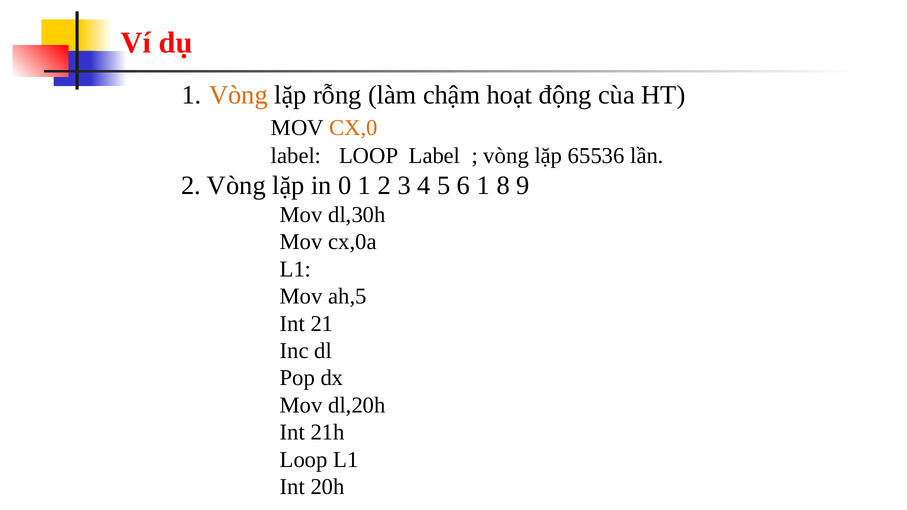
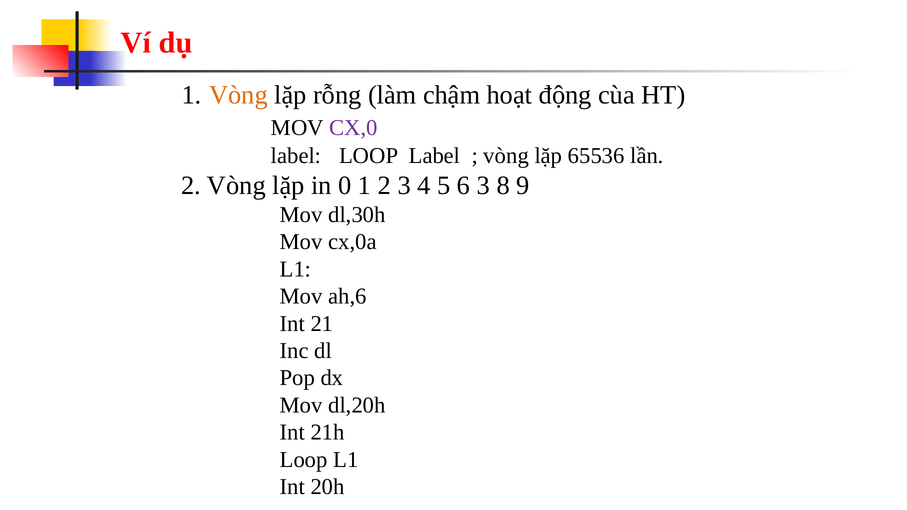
CX,0 colour: orange -> purple (353, 128)
6 1: 1 -> 3 (483, 186)
ah,5: ah,5 -> ah,6 (347, 296)
